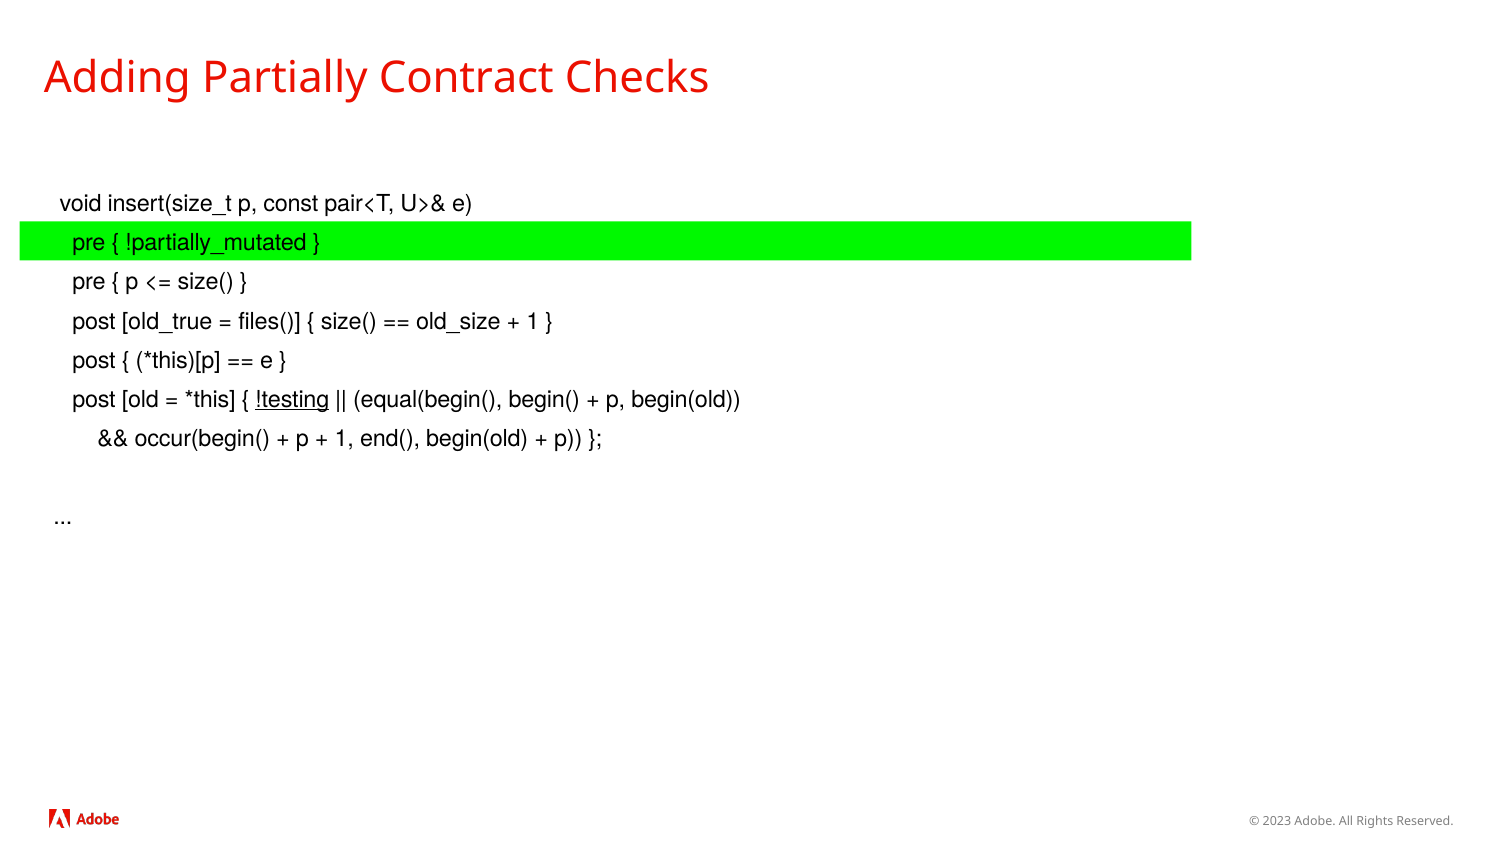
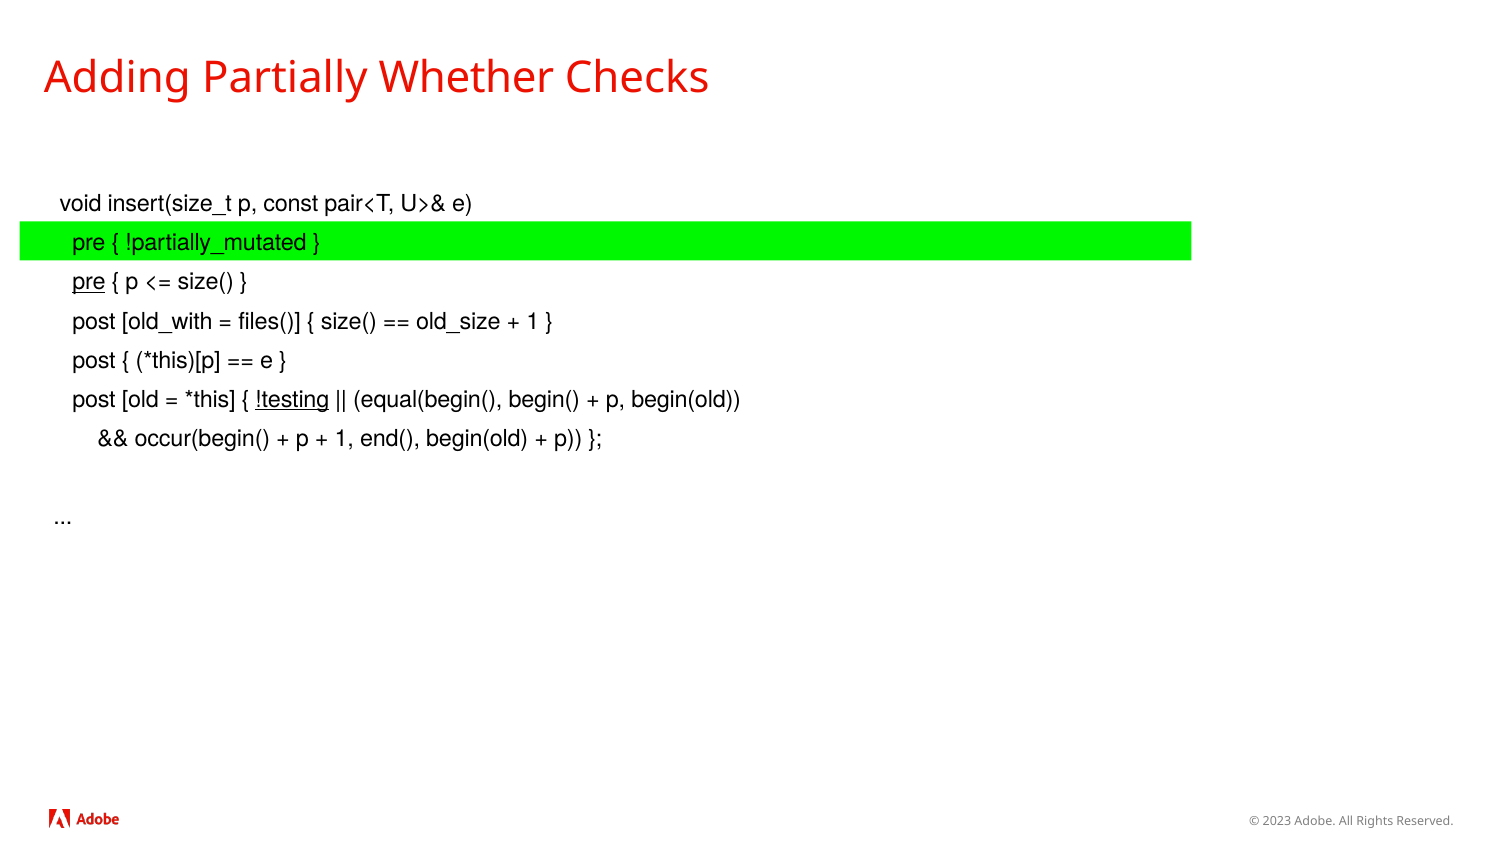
Contract: Contract -> Whether (466, 78)
pre underline: none -> present (89, 282)
old_true: old_true -> old_with (167, 321)
